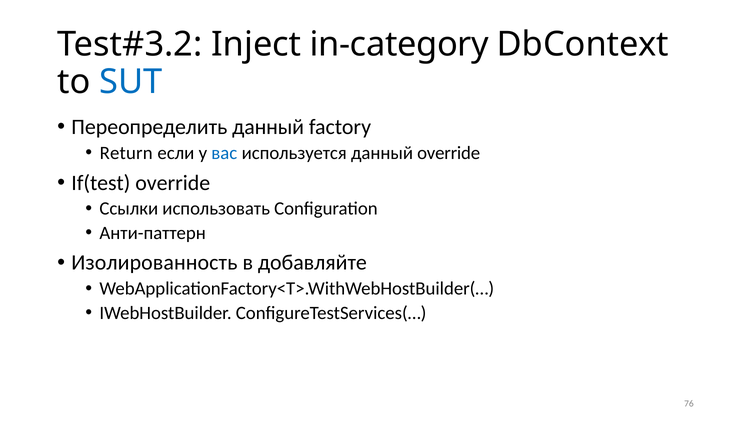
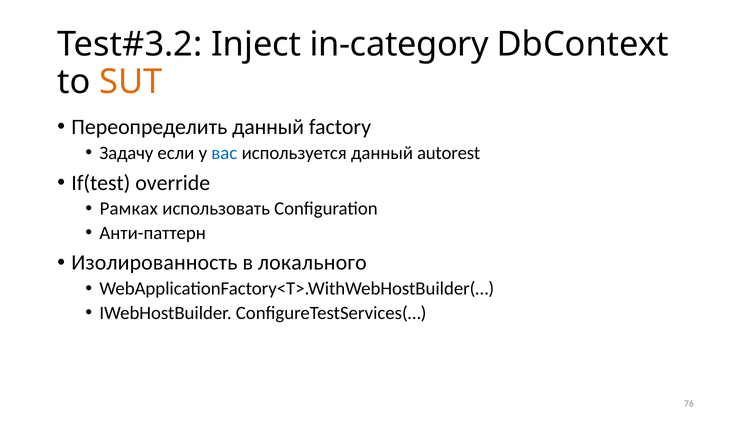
SUT colour: blue -> orange (131, 82)
Return: Return -> Задачу (126, 153)
данный override: override -> autorest (449, 153)
Ссылки: Ссылки -> Рамках (129, 208)
добавляйте: добавляйте -> локального (312, 262)
